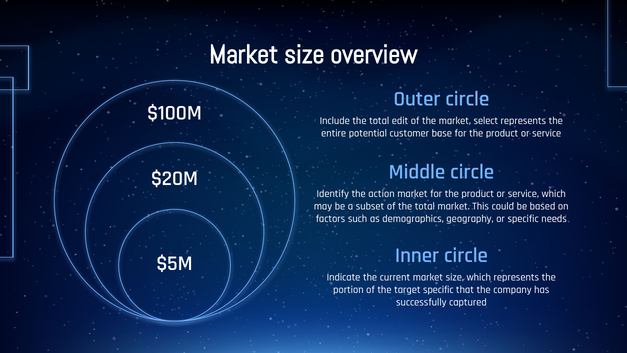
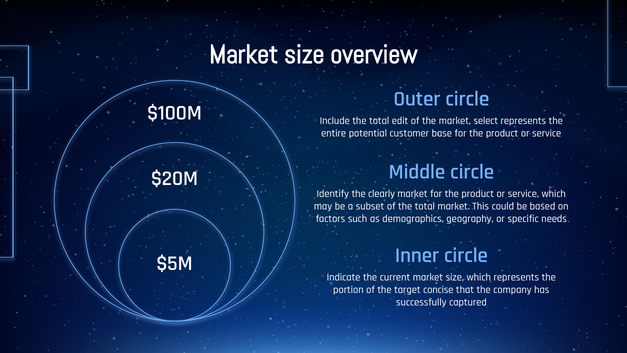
action: action -> clearly (382, 193)
target specific: specific -> concise (438, 290)
